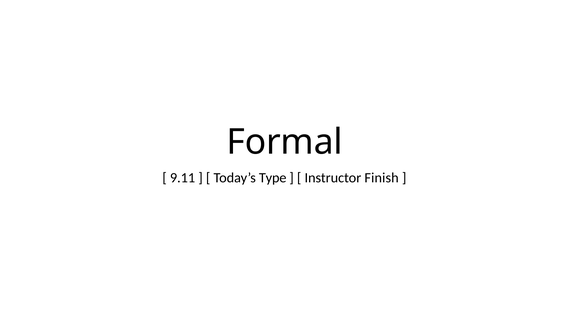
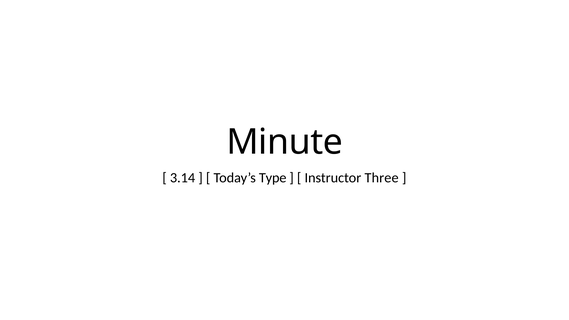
Formal: Formal -> Minute (285, 142)
9.11: 9.11 -> 3.14 (183, 178)
Finish: Finish -> Three (382, 178)
